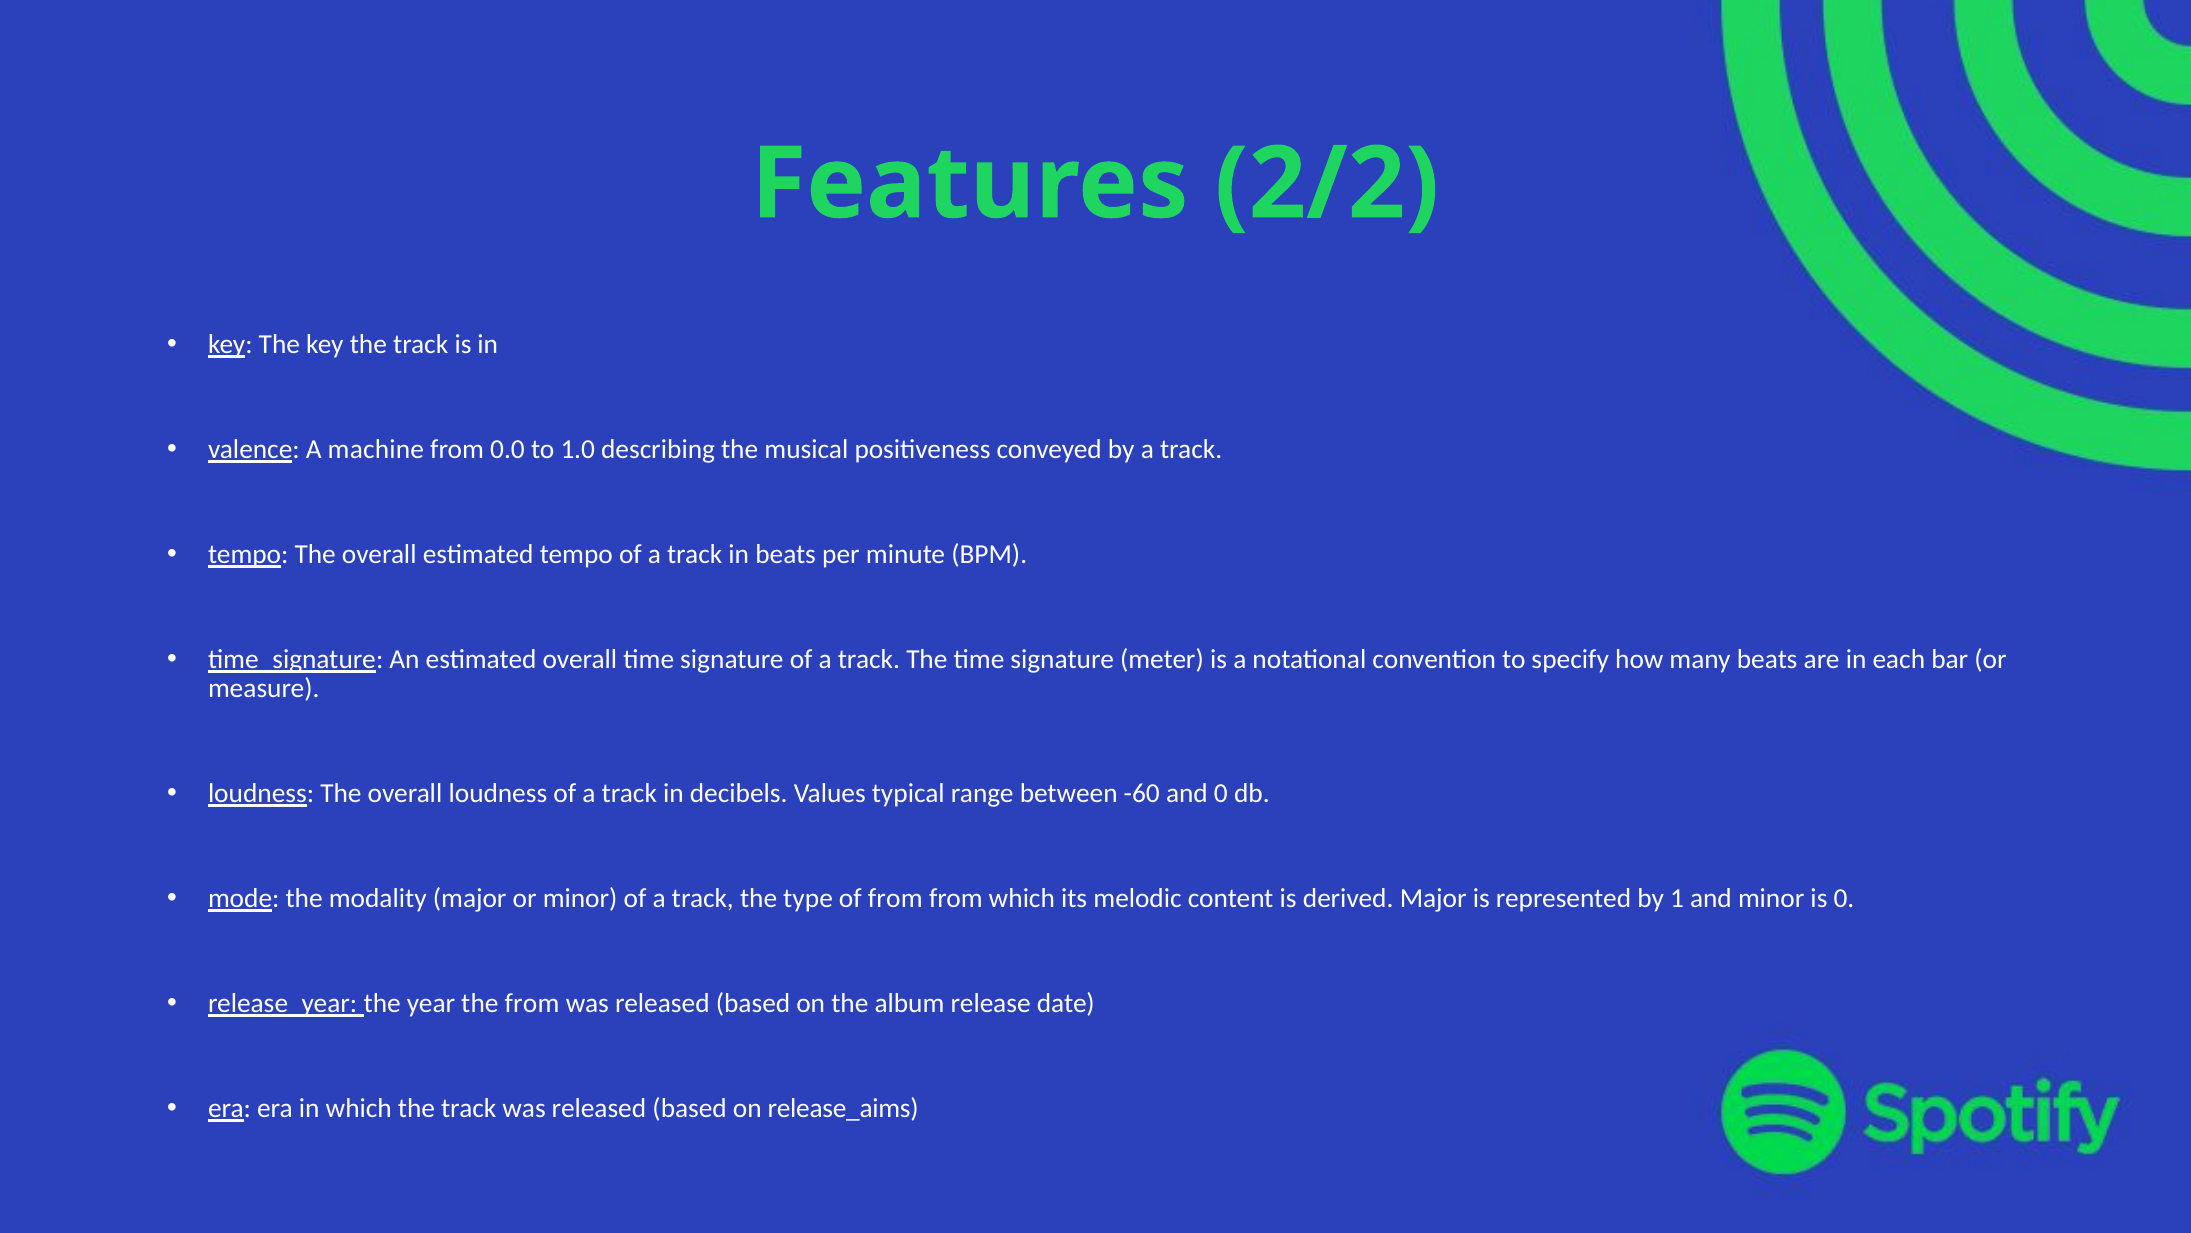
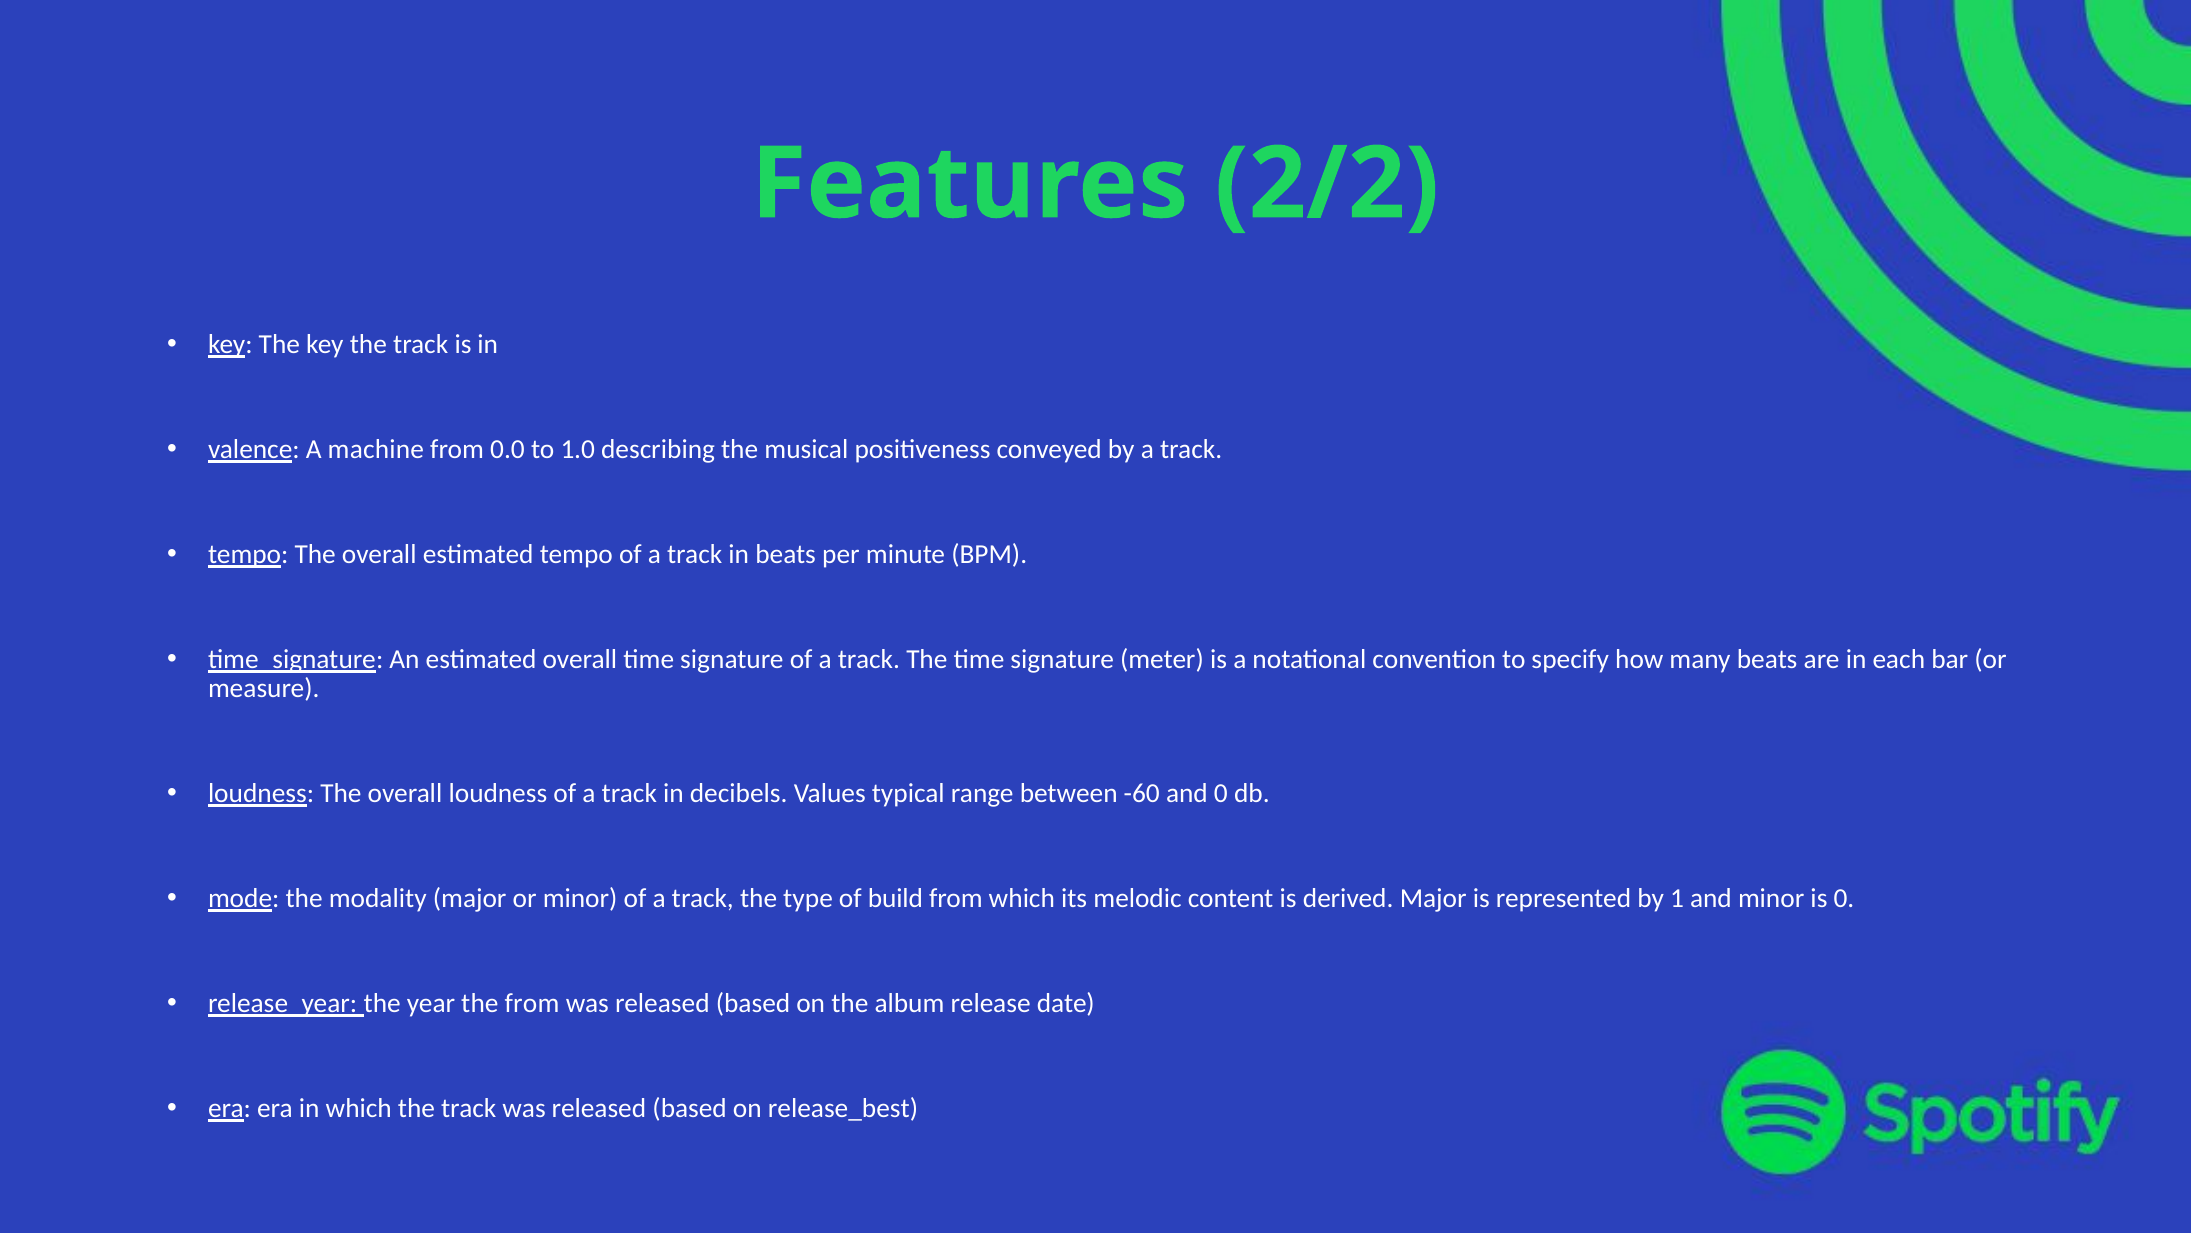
of from: from -> build (895, 898)
release_aims: release_aims -> release_best (843, 1108)
